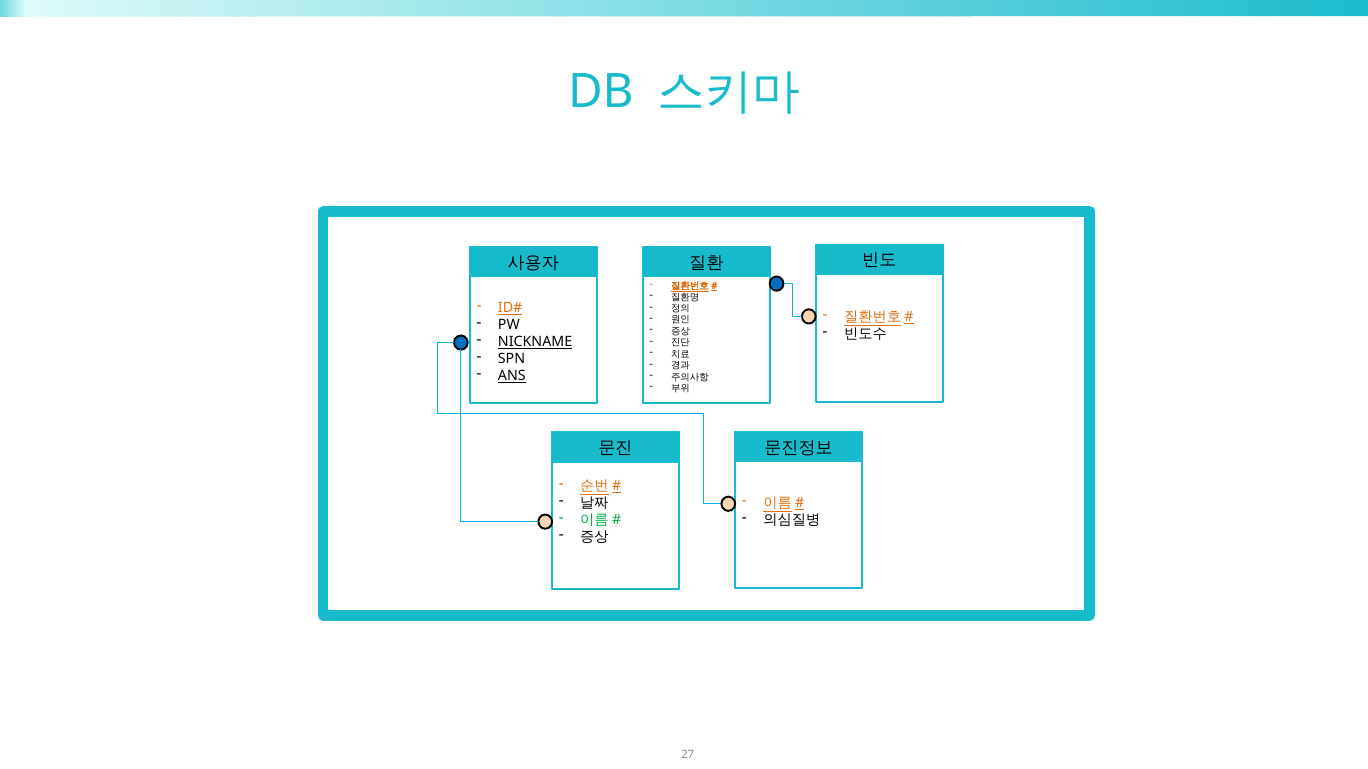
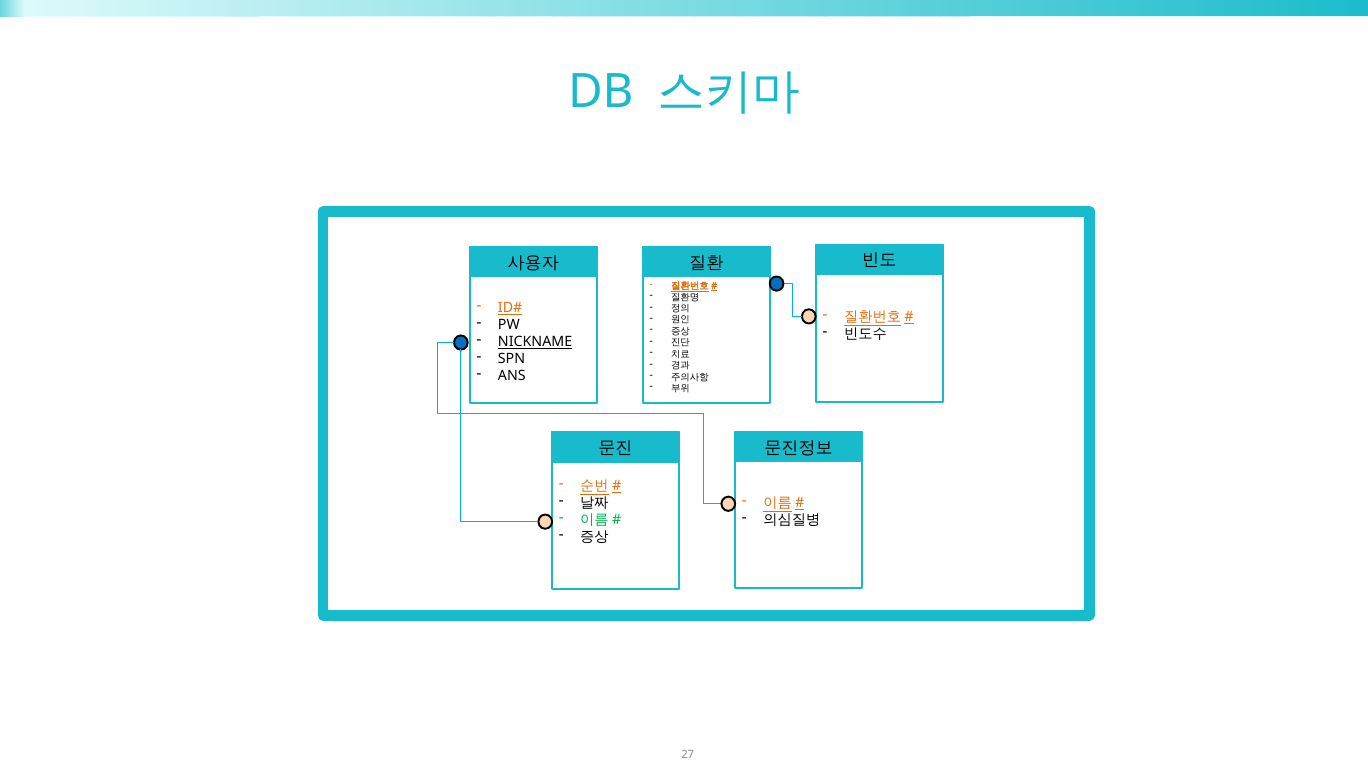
ANS underline: present -> none (512, 376)
